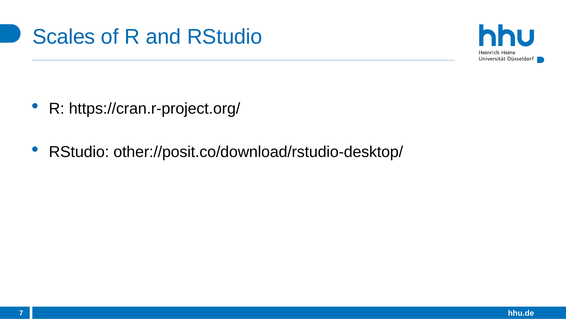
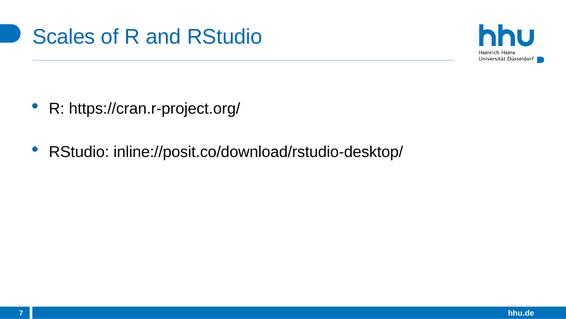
other://posit.co/download/rstudio-desktop/: other://posit.co/download/rstudio-desktop/ -> inline://posit.co/download/rstudio-desktop/ (258, 152)
